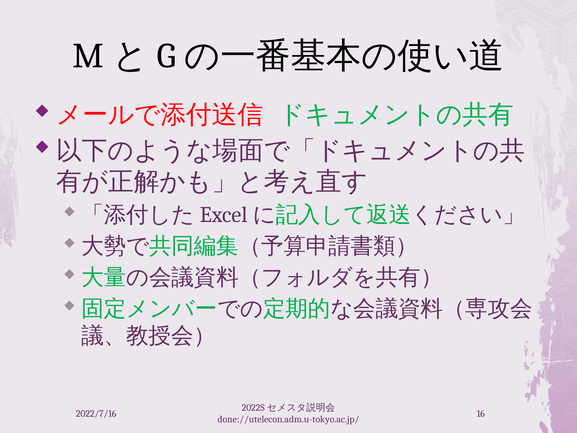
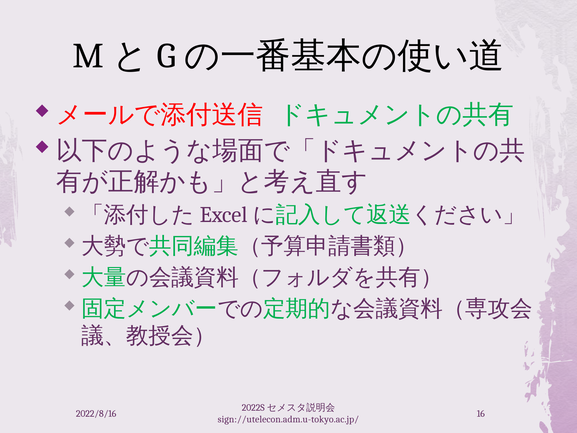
2022/7/16: 2022/7/16 -> 2022/8/16 (96, 413)
done://utelecon.adm.u-tokyo.ac.jp/: done://utelecon.adm.u-tokyo.ac.jp/ -> sign://utelecon.adm.u-tokyo.ac.jp/ (288, 419)
